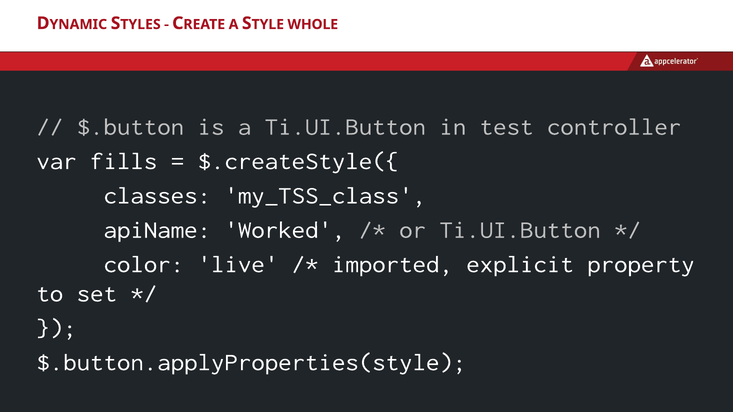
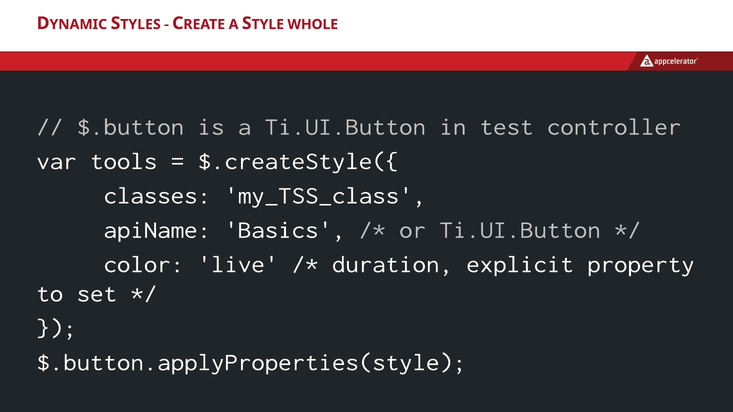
fills: fills -> tools (124, 161)
Worked: Worked -> Basics (285, 230)
imported: imported -> duration (392, 264)
